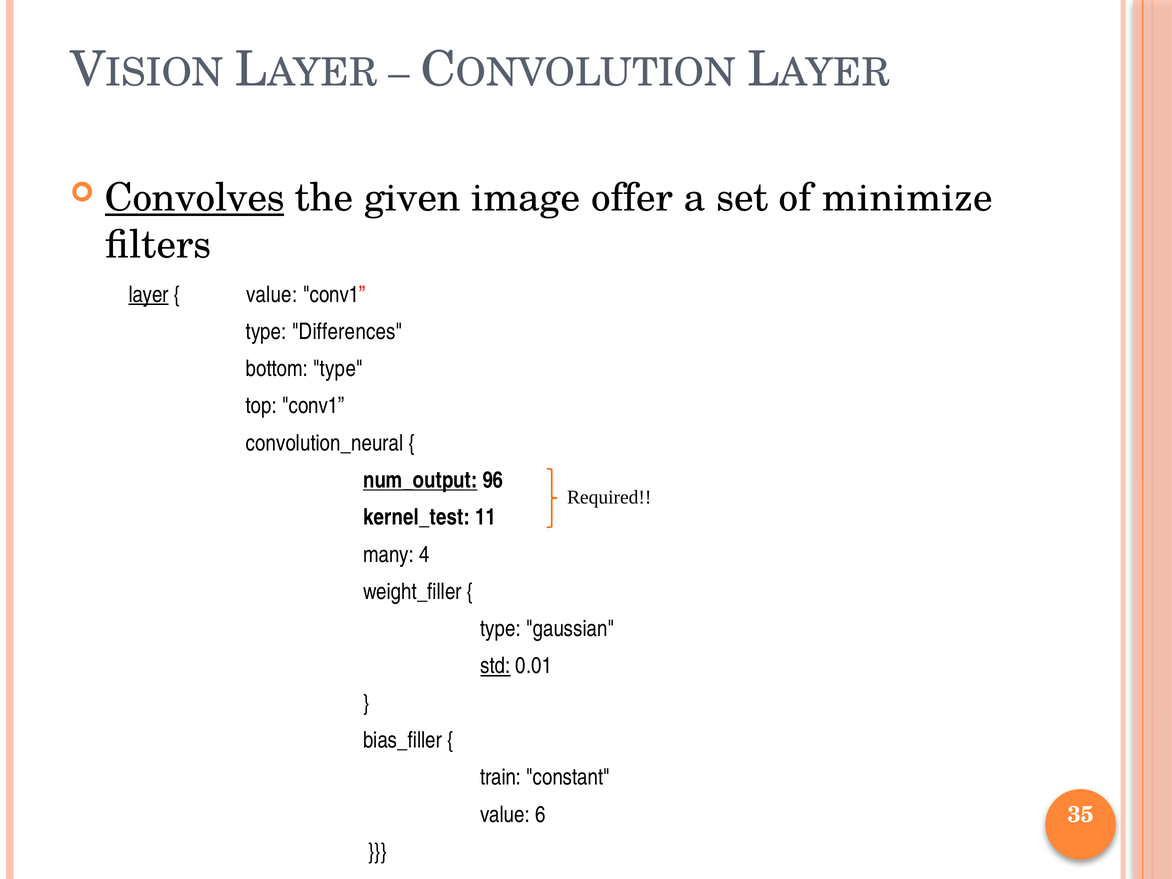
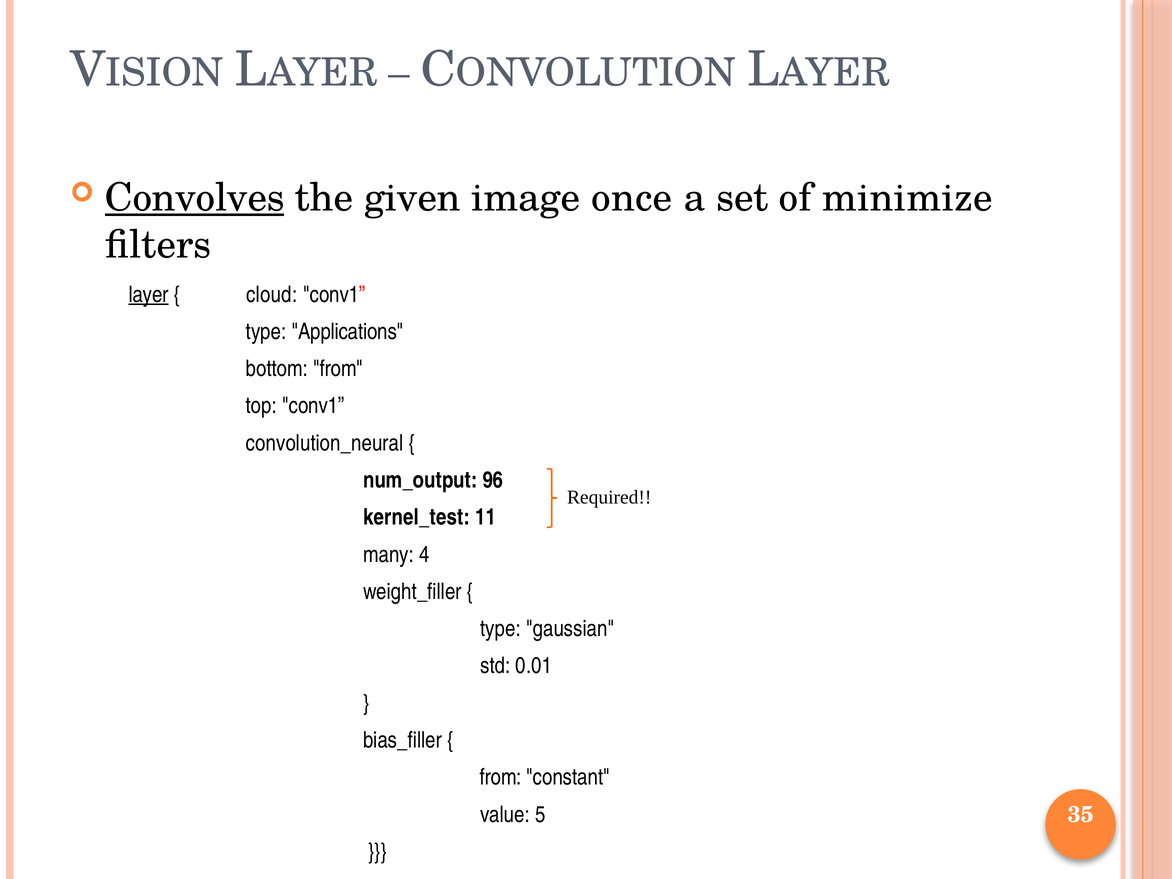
offer: offer -> once (632, 198)
value: value -> cloud (272, 295)
Differences: Differences -> Applications (347, 332)
bottom type: type -> from (338, 369)
num_output underline: present -> none (420, 480)
std underline: present -> none (495, 666)
train: train -> from (501, 777)
6: 6 -> 5 (540, 815)
